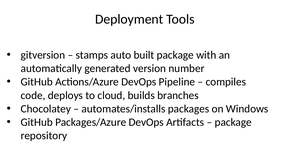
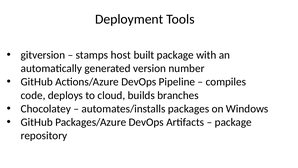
auto: auto -> host (121, 55)
